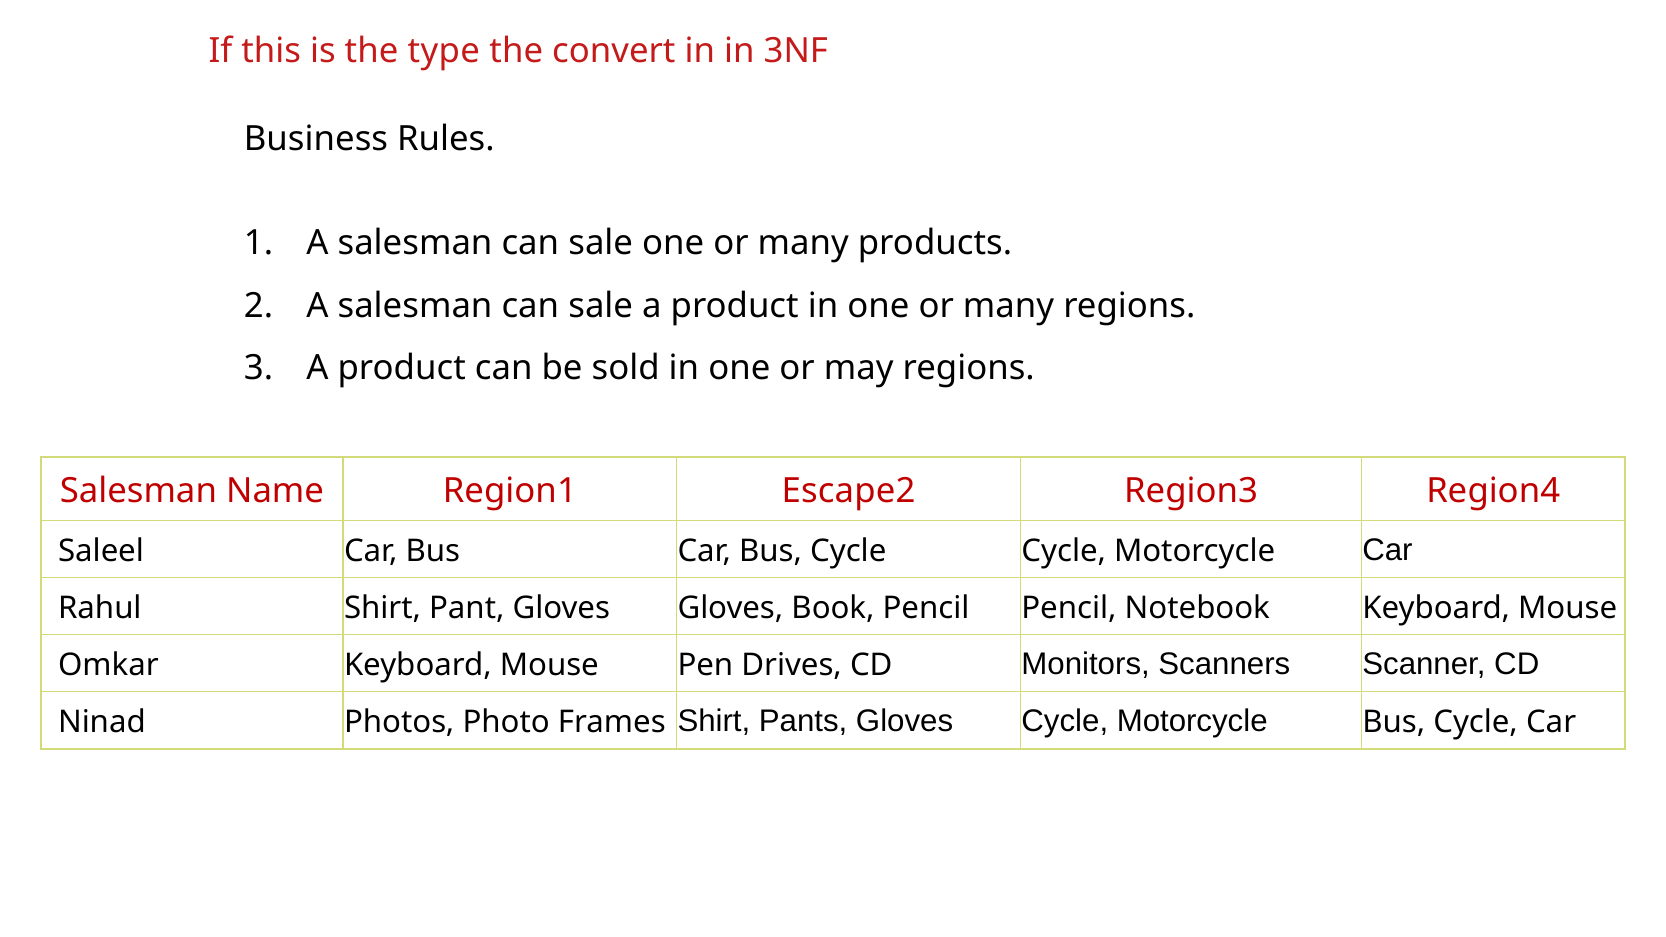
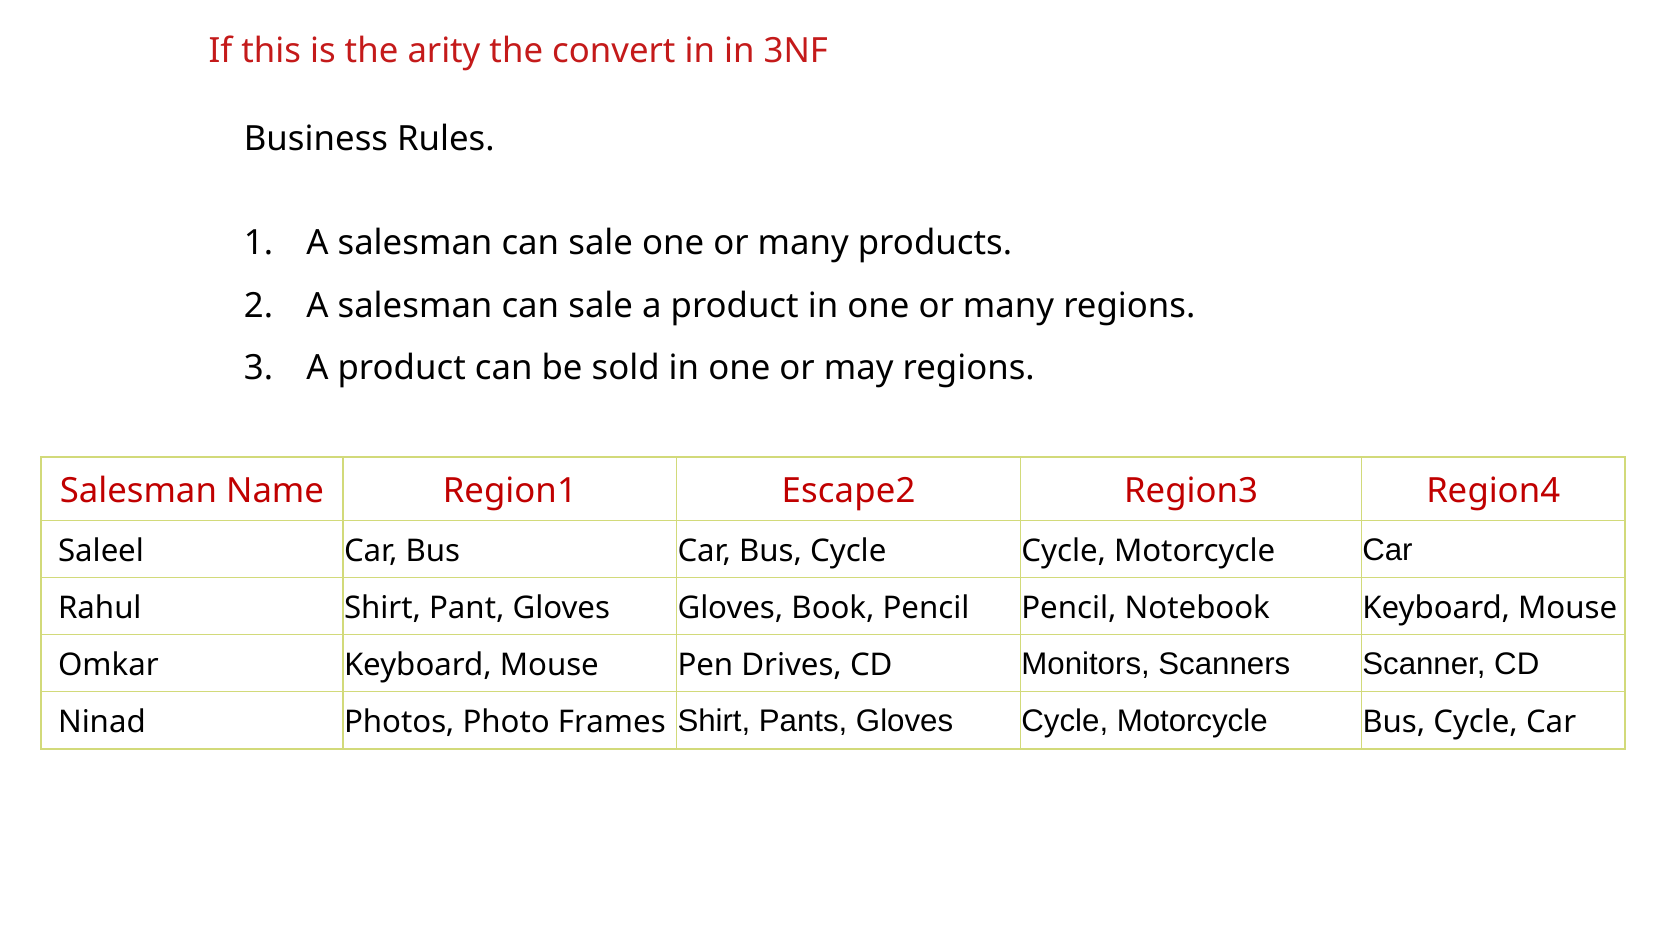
type: type -> arity (444, 51)
